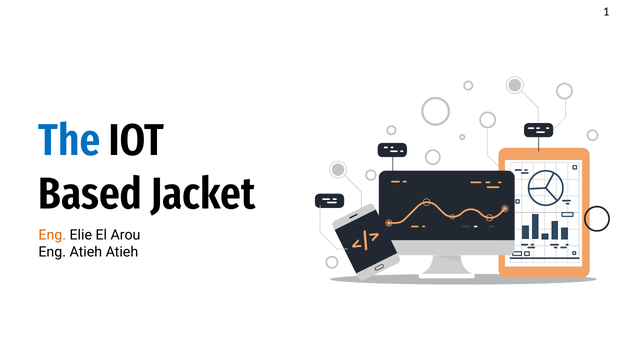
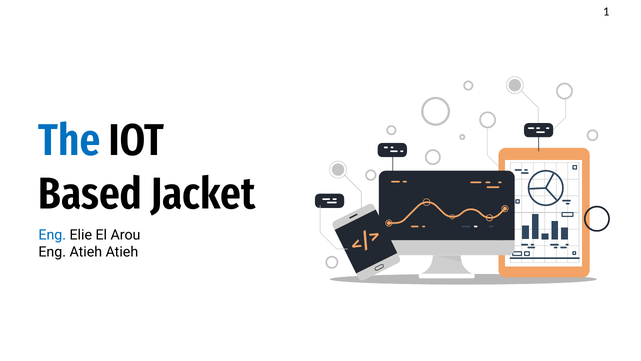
Eng colour: orange -> blue (52, 235)
